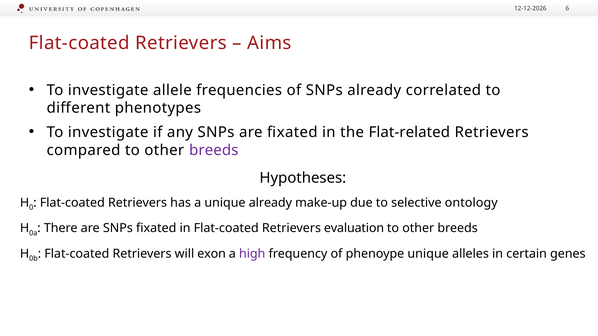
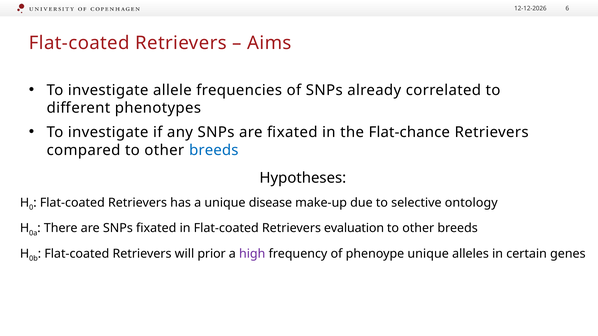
Flat-related: Flat-related -> Flat-chance (409, 132)
breeds colour: purple -> blue (214, 150)
unique already: already -> disease (270, 203)
exon: exon -> prior (212, 254)
